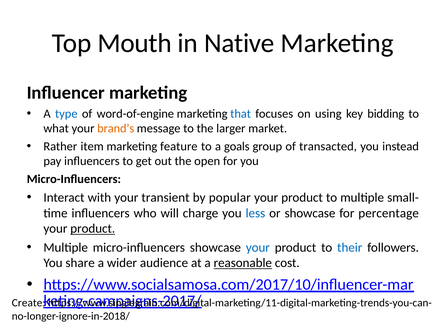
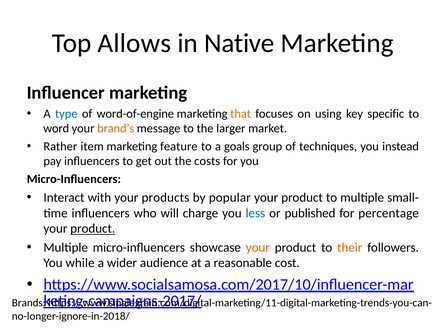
Mouth: Mouth -> Allows (134, 43)
that colour: blue -> orange (241, 114)
bidding: bidding -> specific (386, 114)
what: what -> word (56, 129)
transacted: transacted -> techniques (328, 147)
open: open -> costs (207, 161)
transient: transient -> products (165, 198)
or showcase: showcase -> published (310, 213)
your colour: blue -> orange (258, 248)
their colour: blue -> orange (350, 248)
share: share -> while (80, 263)
reasonable underline: present -> none (243, 263)
Create: Create -> Brands (29, 303)
